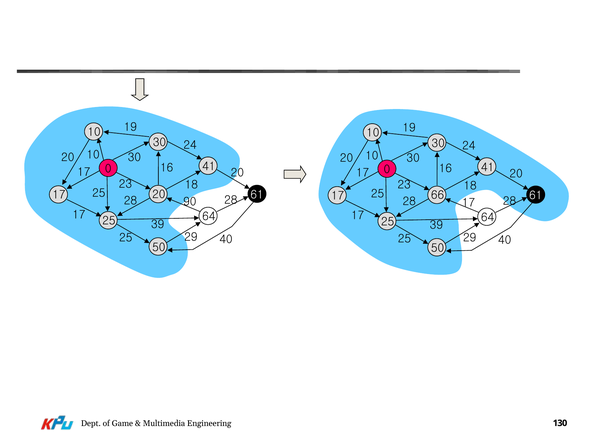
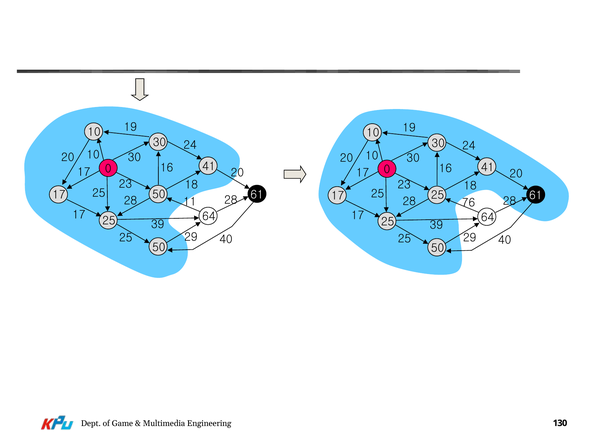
20: 20 -> 50 (159, 194)
17 66: 66 -> 25 (438, 195)
90: 90 -> 11 (190, 202)
28 17: 17 -> 76 (469, 203)
